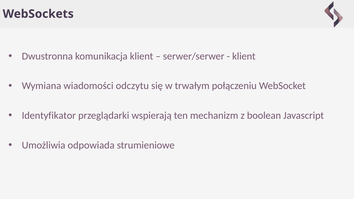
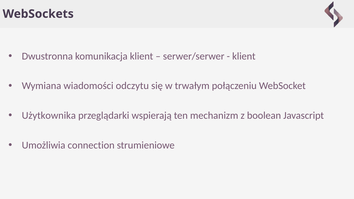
Identyfikator: Identyfikator -> Użytkownika (49, 116)
odpowiada: odpowiada -> connection (91, 145)
